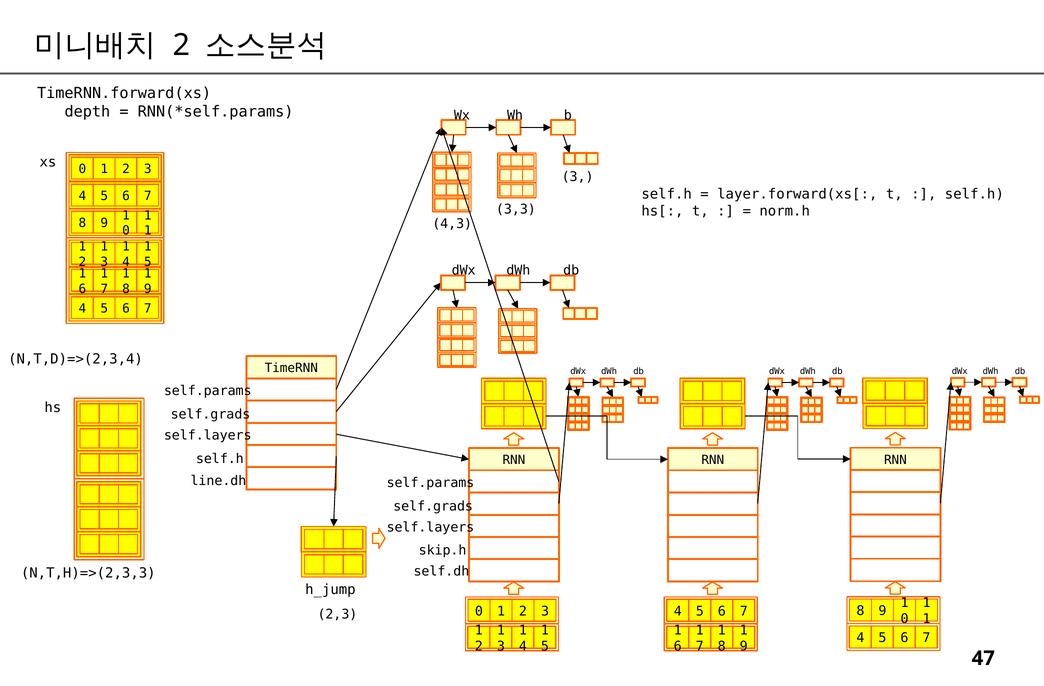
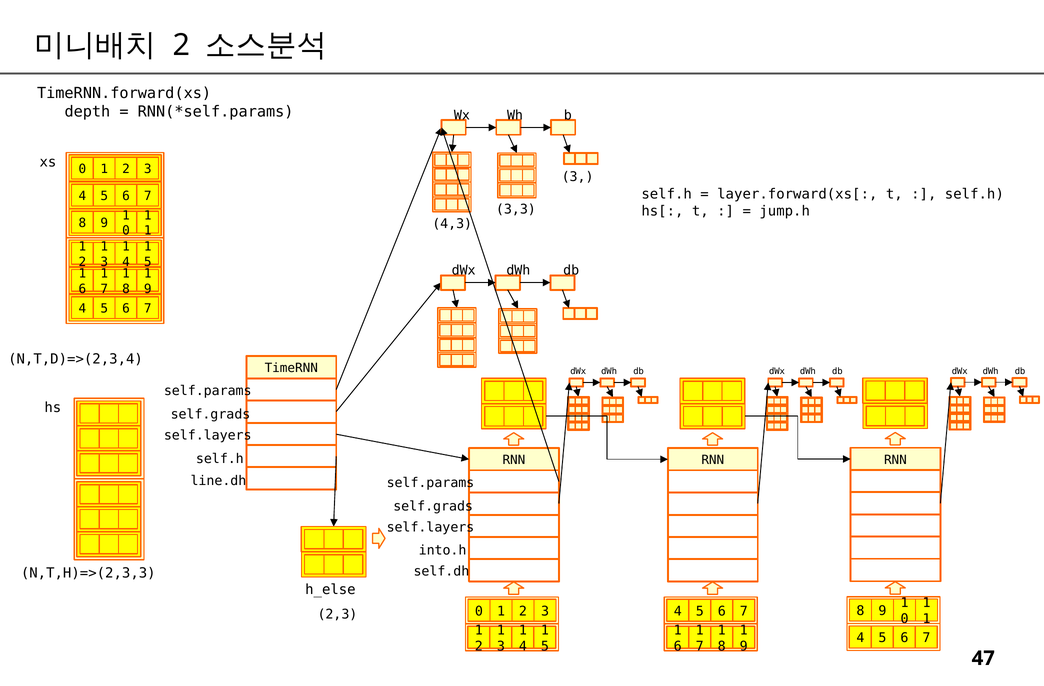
norm.h: norm.h -> jump.h (785, 211)
skip.h: skip.h -> into.h (443, 550)
h_jump: h_jump -> h_else (330, 590)
